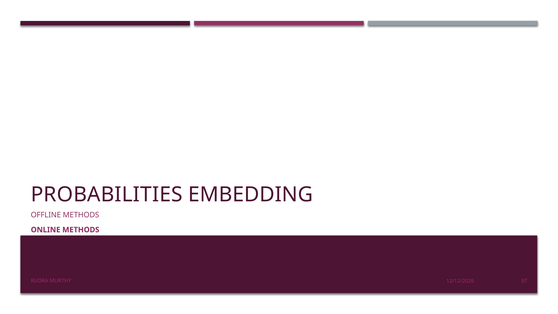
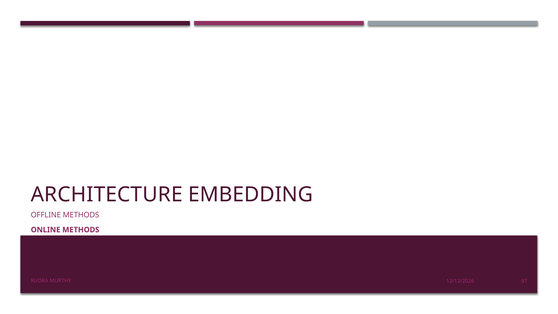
PROBABILITIES: PROBABILITIES -> ARCHITECTURE (107, 195)
